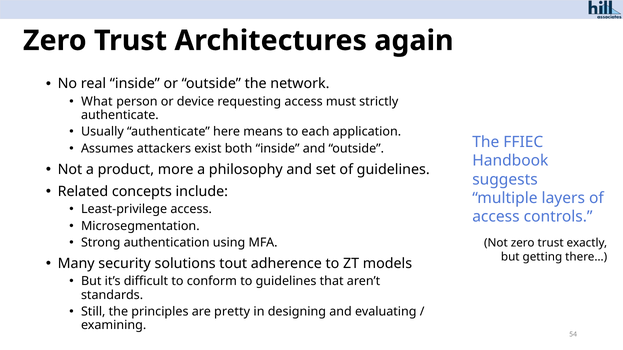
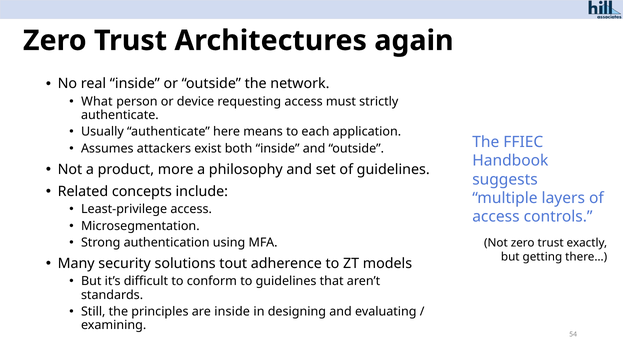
are pretty: pretty -> inside (232, 312)
